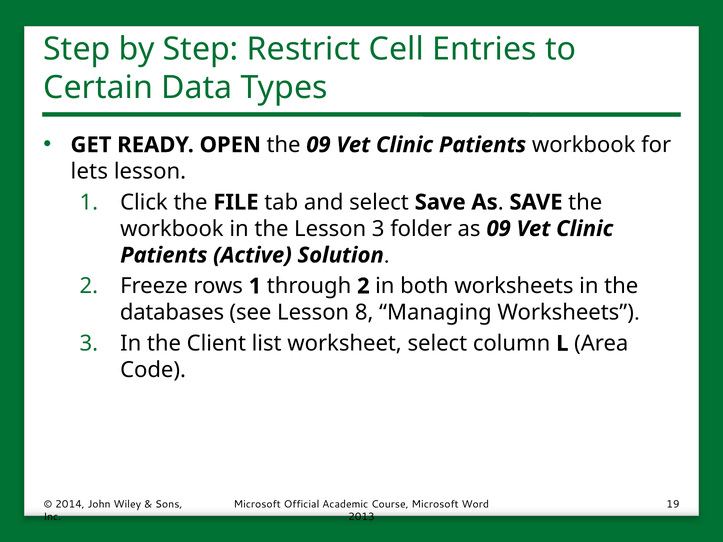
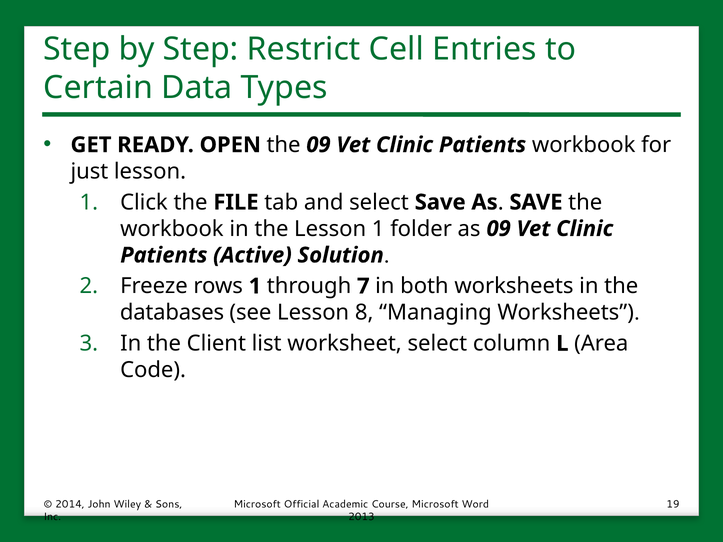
lets: lets -> just (89, 171)
the Lesson 3: 3 -> 1 (378, 229)
through 2: 2 -> 7 (363, 286)
